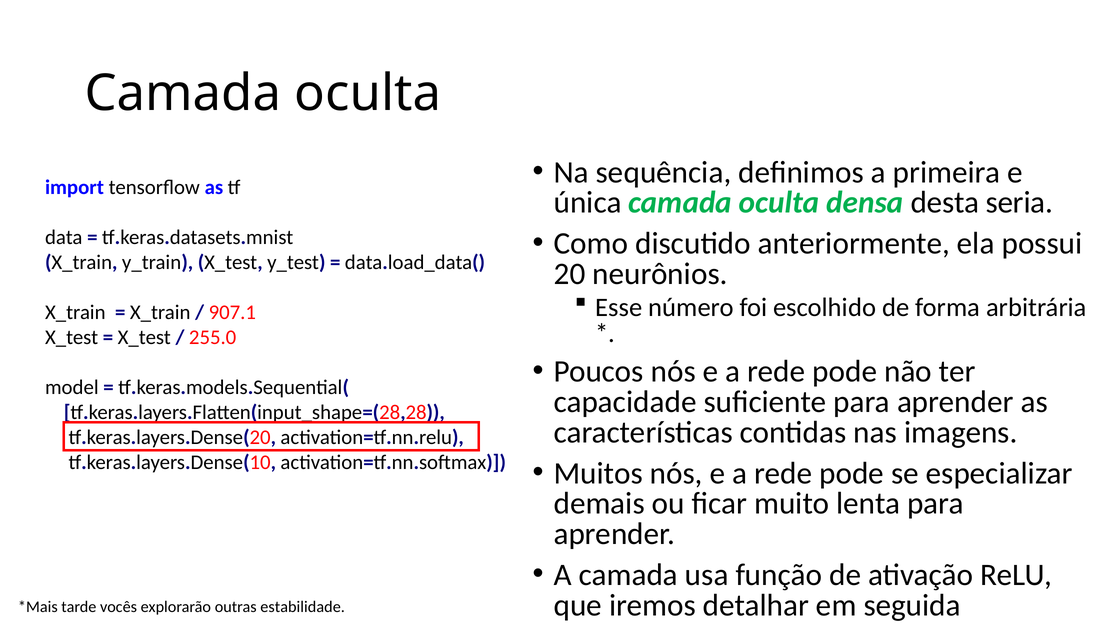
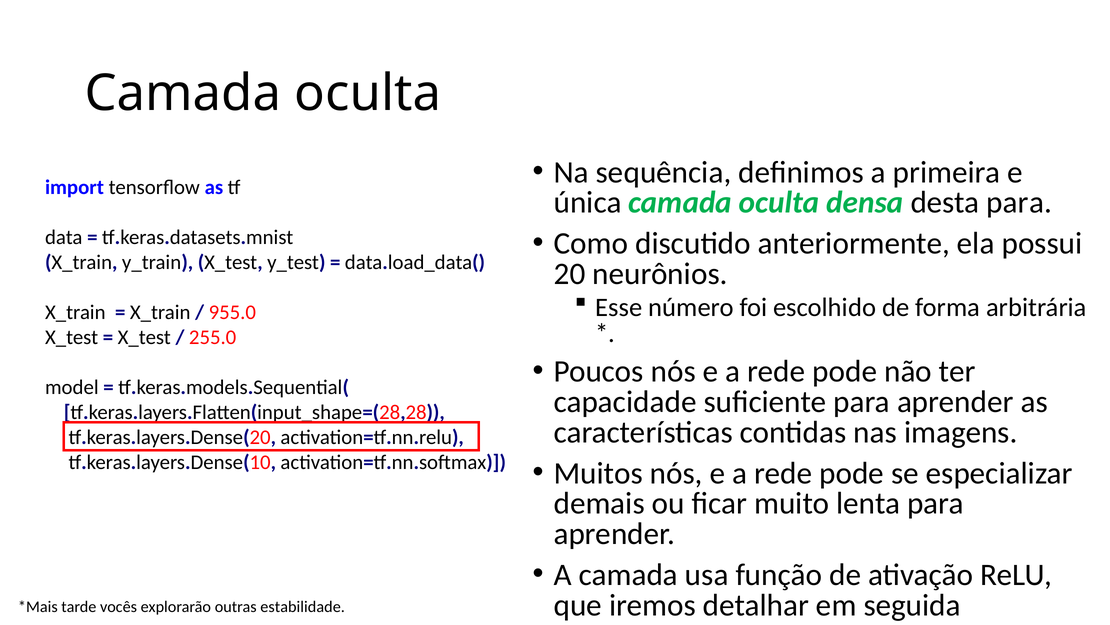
desta seria: seria -> para (1019, 202)
907.1: 907.1 -> 955.0 (232, 312)
